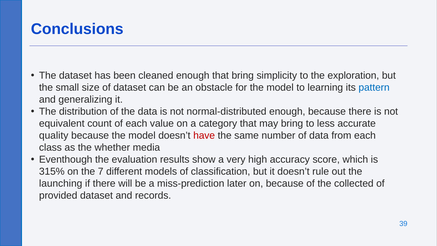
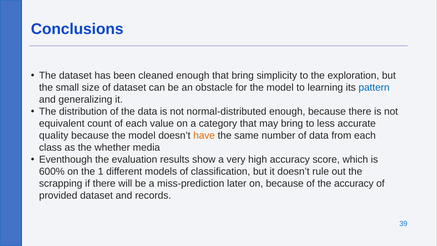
have colour: red -> orange (204, 136)
315%: 315% -> 600% (52, 172)
7: 7 -> 1 (101, 172)
launching: launching -> scrapping (61, 184)
the collected: collected -> accuracy (354, 184)
